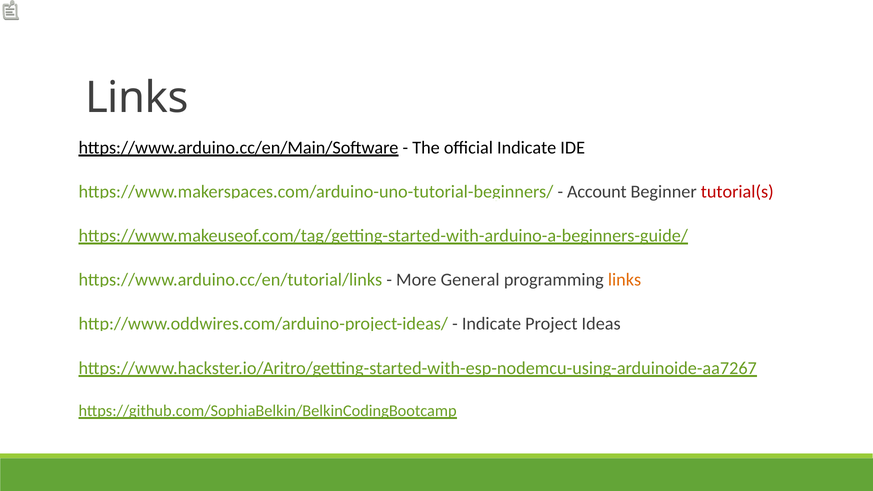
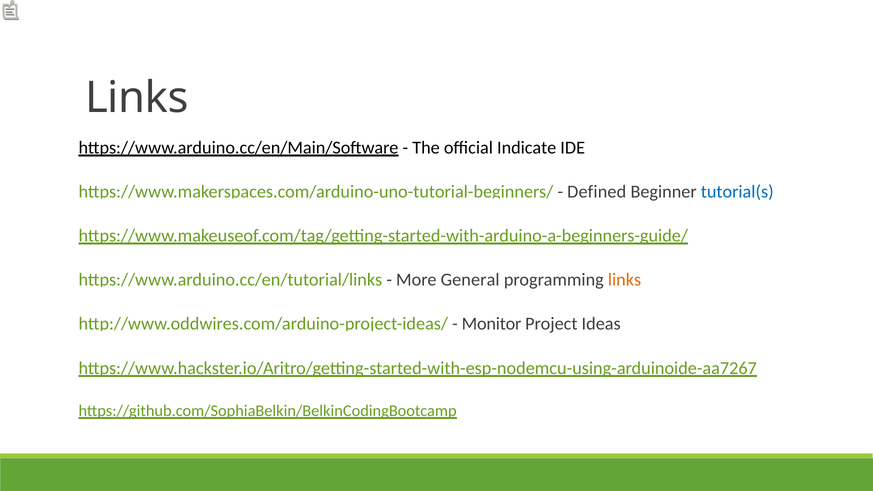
Account: Account -> Defined (597, 192)
tutorial(s colour: red -> blue (737, 192)
Indicate: Indicate -> Monitor (492, 324)
